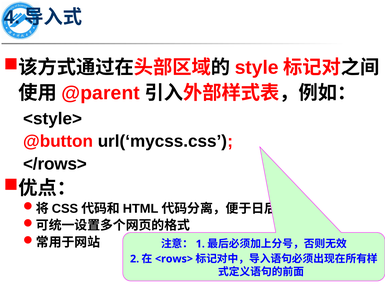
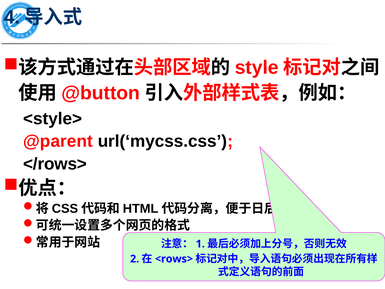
@parent: @parent -> @button (101, 93)
@button: @button -> @parent (58, 141)
